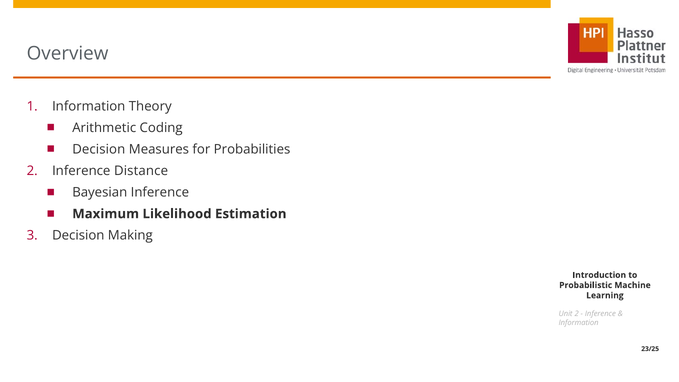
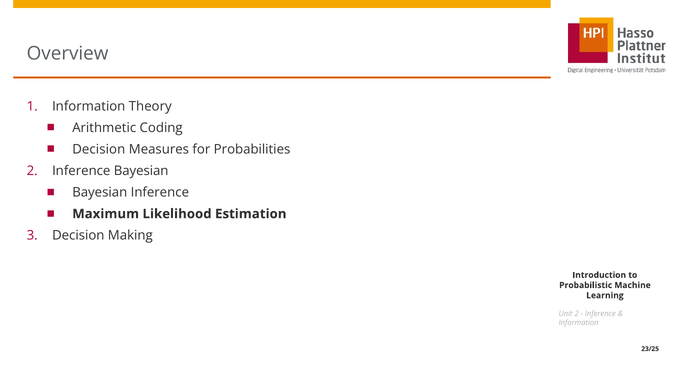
Inference Distance: Distance -> Bayesian (141, 171)
